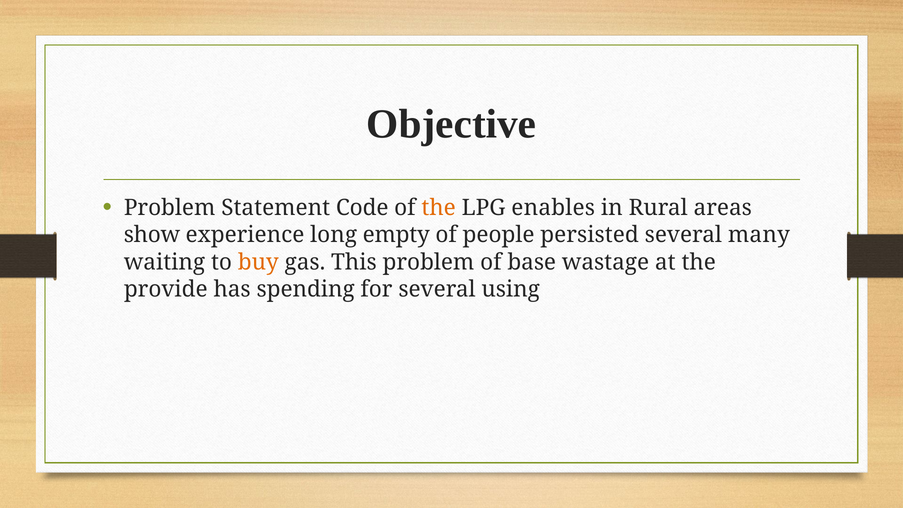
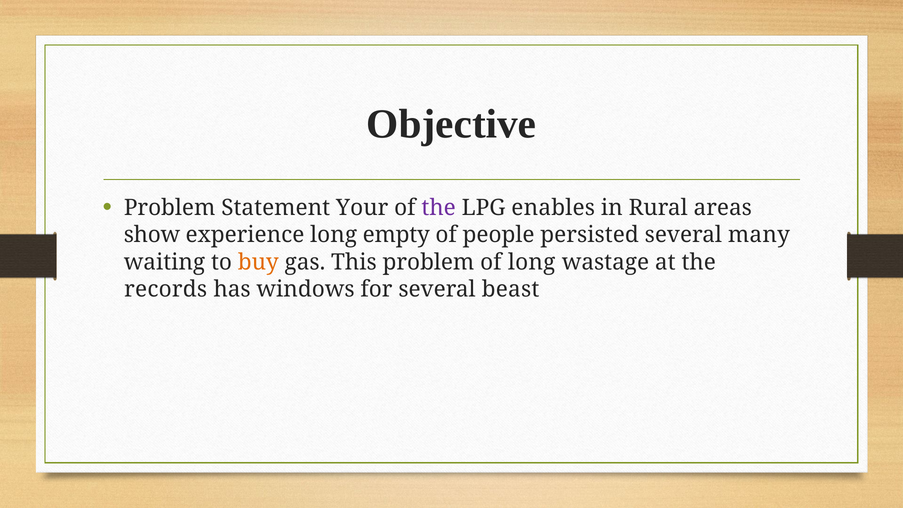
Code: Code -> Your (362, 208)
the colour: orange -> purple (439, 208)
of base: base -> long (532, 262)
provide: provide -> records (166, 289)
spending: spending -> windows (306, 289)
using: using -> beast (511, 289)
